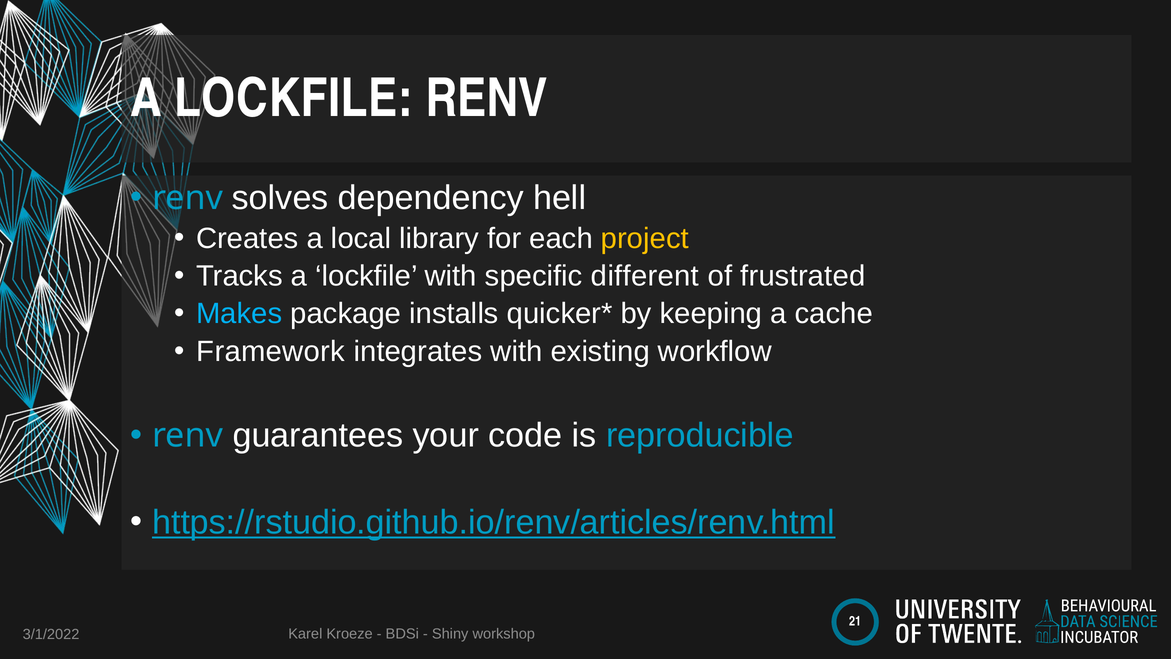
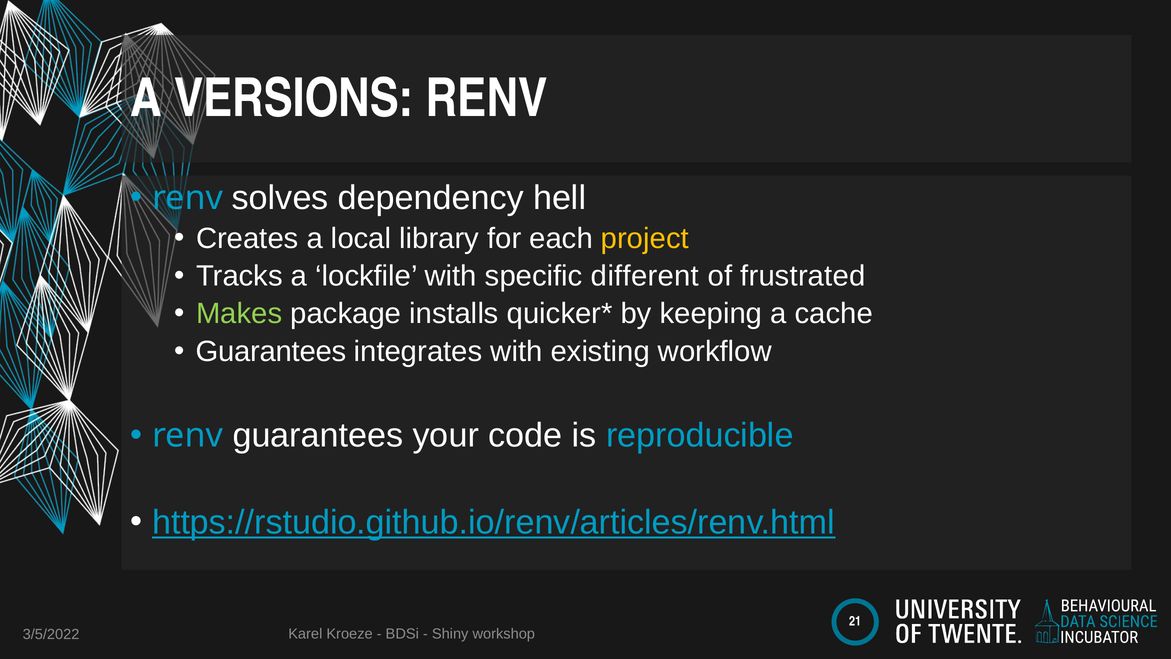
LOCKFILE: LOCKFILE -> VERSIONS (294, 98)
Makes colour: light blue -> light green (239, 314)
Framework: Framework -> Guarantees (271, 351)
3/1/2022: 3/1/2022 -> 3/5/2022 (51, 634)
